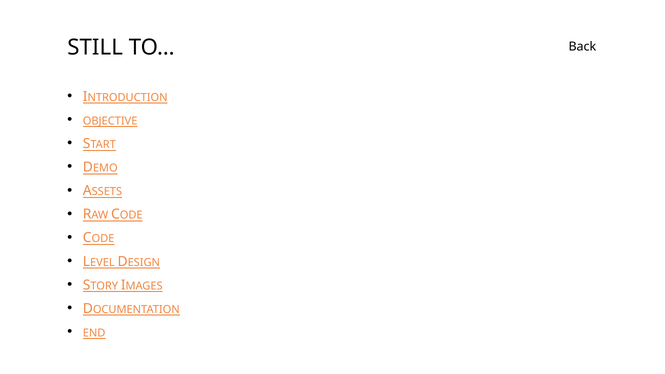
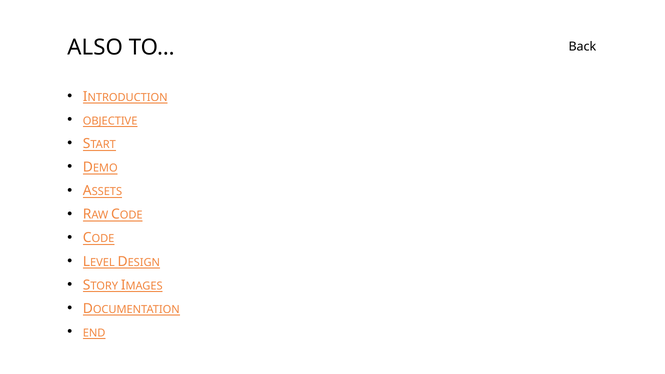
STILL: STILL -> ALSO (95, 47)
